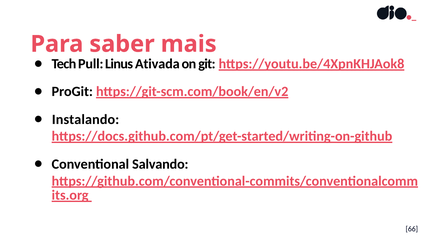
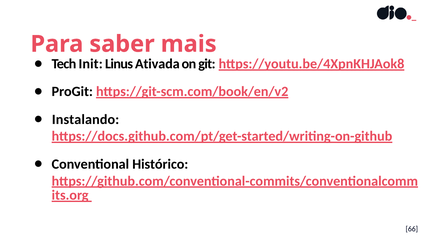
Pull: Pull -> Init (91, 64)
Salvando: Salvando -> Histórico (160, 164)
